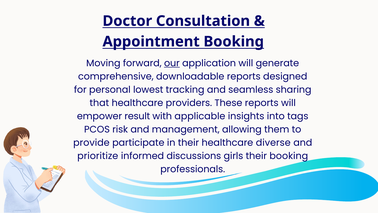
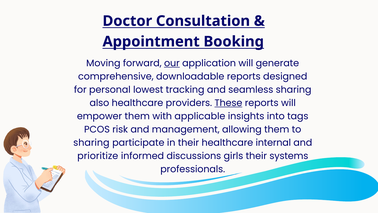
that: that -> also (99, 103)
These underline: none -> present (228, 103)
empower result: result -> them (137, 116)
provide: provide -> sharing (91, 142)
diverse: diverse -> internal (273, 142)
their booking: booking -> systems (289, 156)
